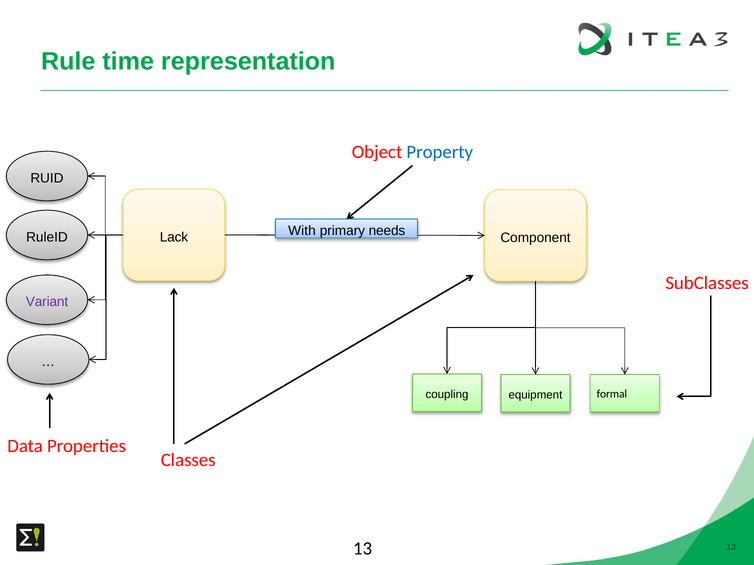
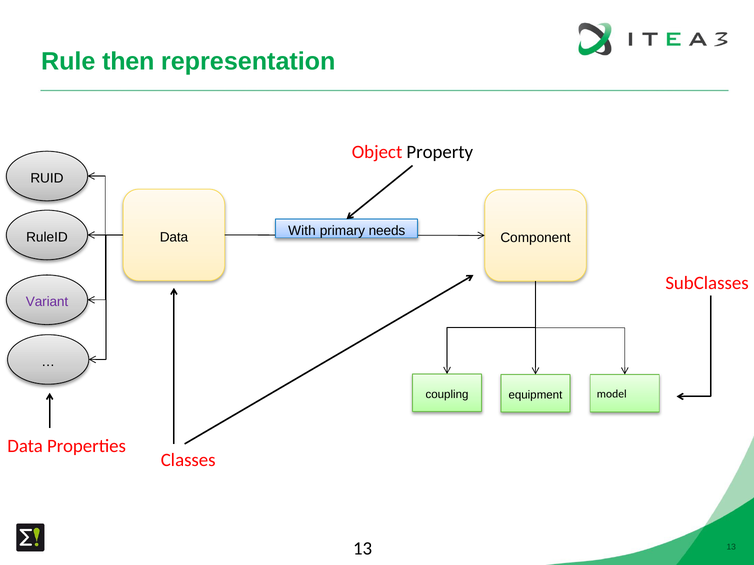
time: time -> then (128, 61)
Property colour: blue -> black (440, 152)
Lack: Lack -> Data (174, 237)
formal: formal -> model (612, 394)
